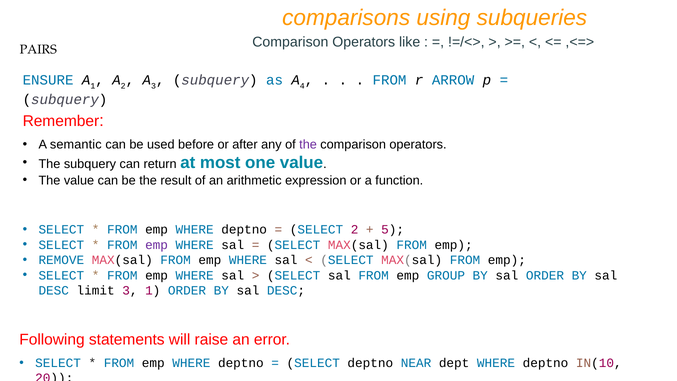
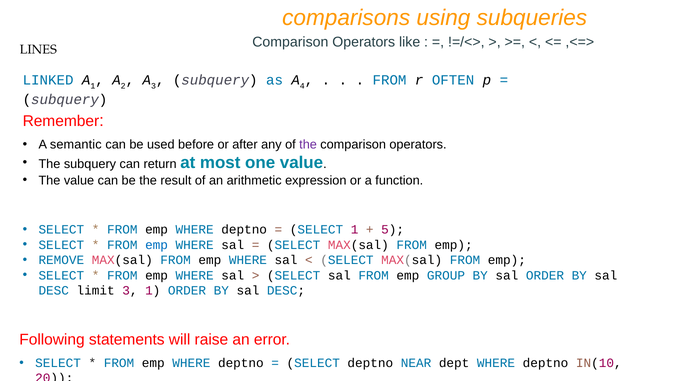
PAIRS: PAIRS -> LINES (38, 49)
ENSURE: ENSURE -> LINKED (48, 80)
ARROW: ARROW -> OFTEN (453, 80)
SELECT 2: 2 -> 1 (355, 229)
emp colour: purple -> blue (157, 245)
